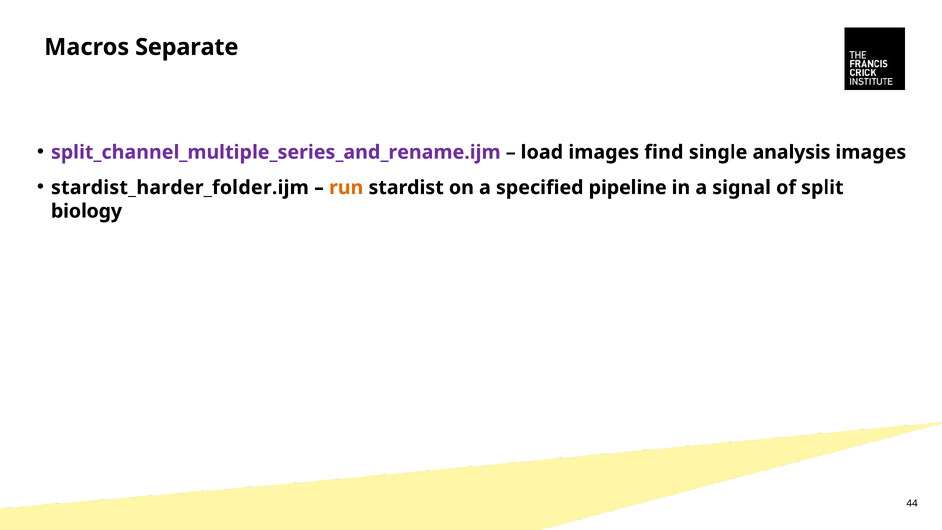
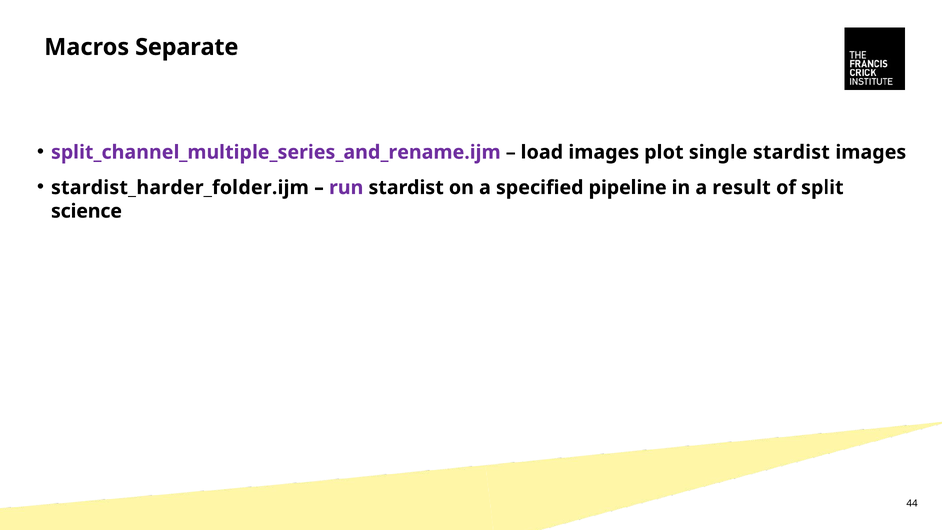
find: find -> plot (664, 152)
single analysis: analysis -> stardist (791, 152)
run colour: orange -> purple (346, 188)
signal: signal -> result (742, 188)
biology: biology -> science (86, 211)
